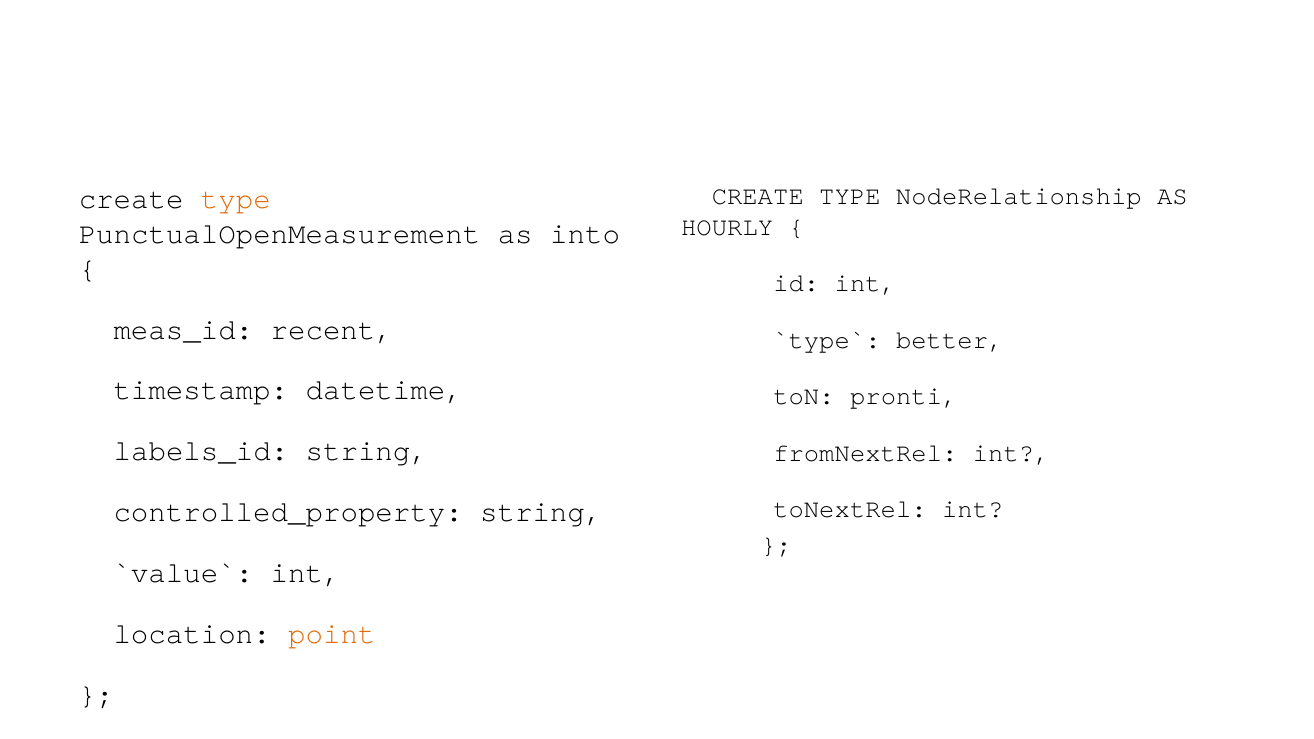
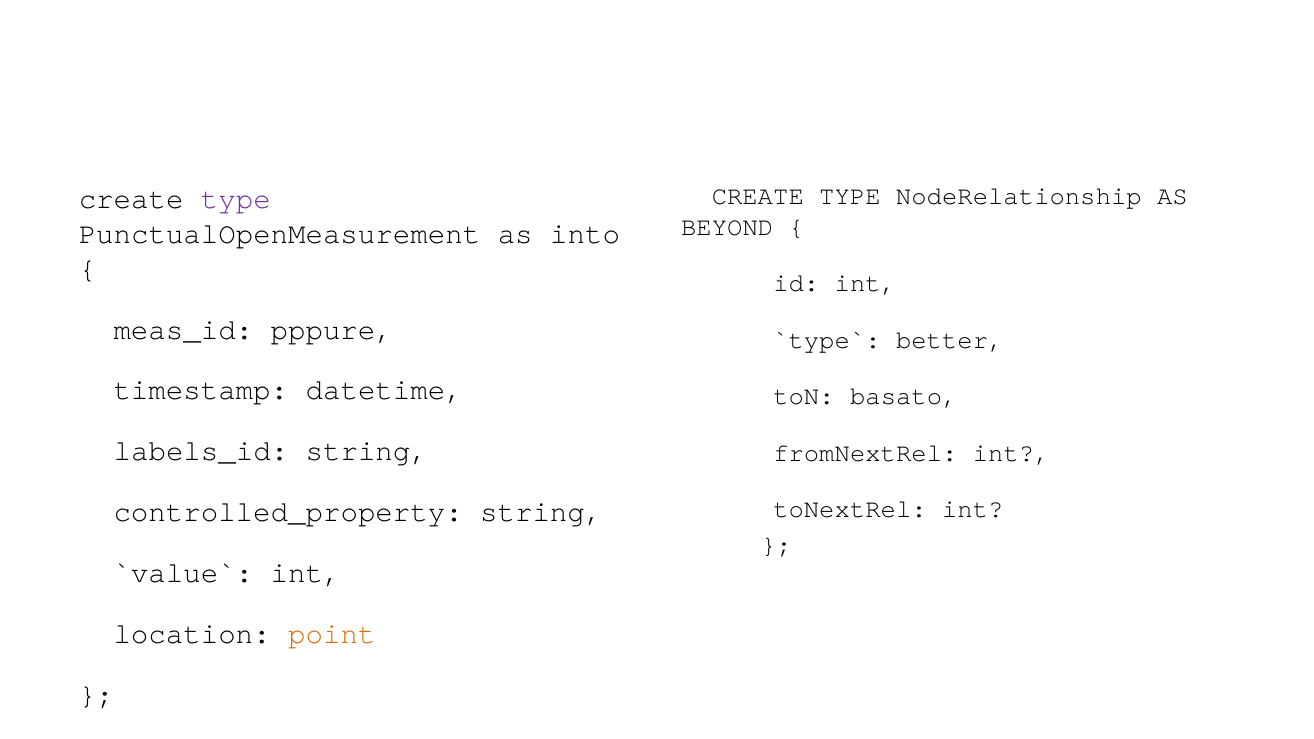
type colour: orange -> purple (236, 199)
HOURLY: HOURLY -> BEYOND (727, 227)
recent: recent -> pppure (332, 330)
pronti: pronti -> basato (904, 396)
